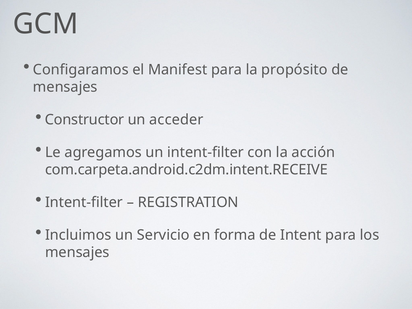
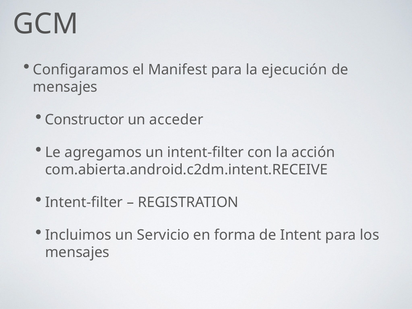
propósito: propósito -> ejecución (294, 70)
com.carpeta.android.c2dm.intent.RECEIVE: com.carpeta.android.c2dm.intent.RECEIVE -> com.abierta.android.c2dm.intent.RECEIVE (186, 170)
